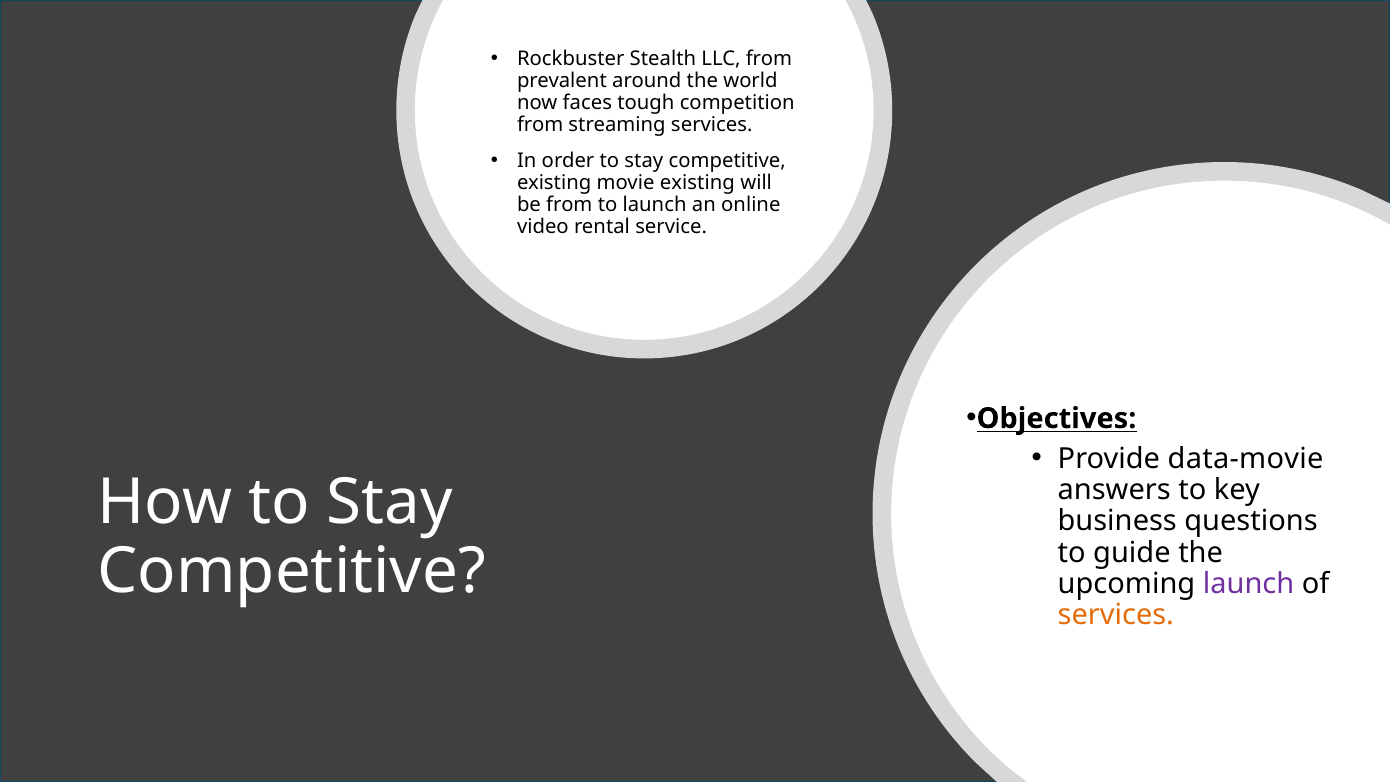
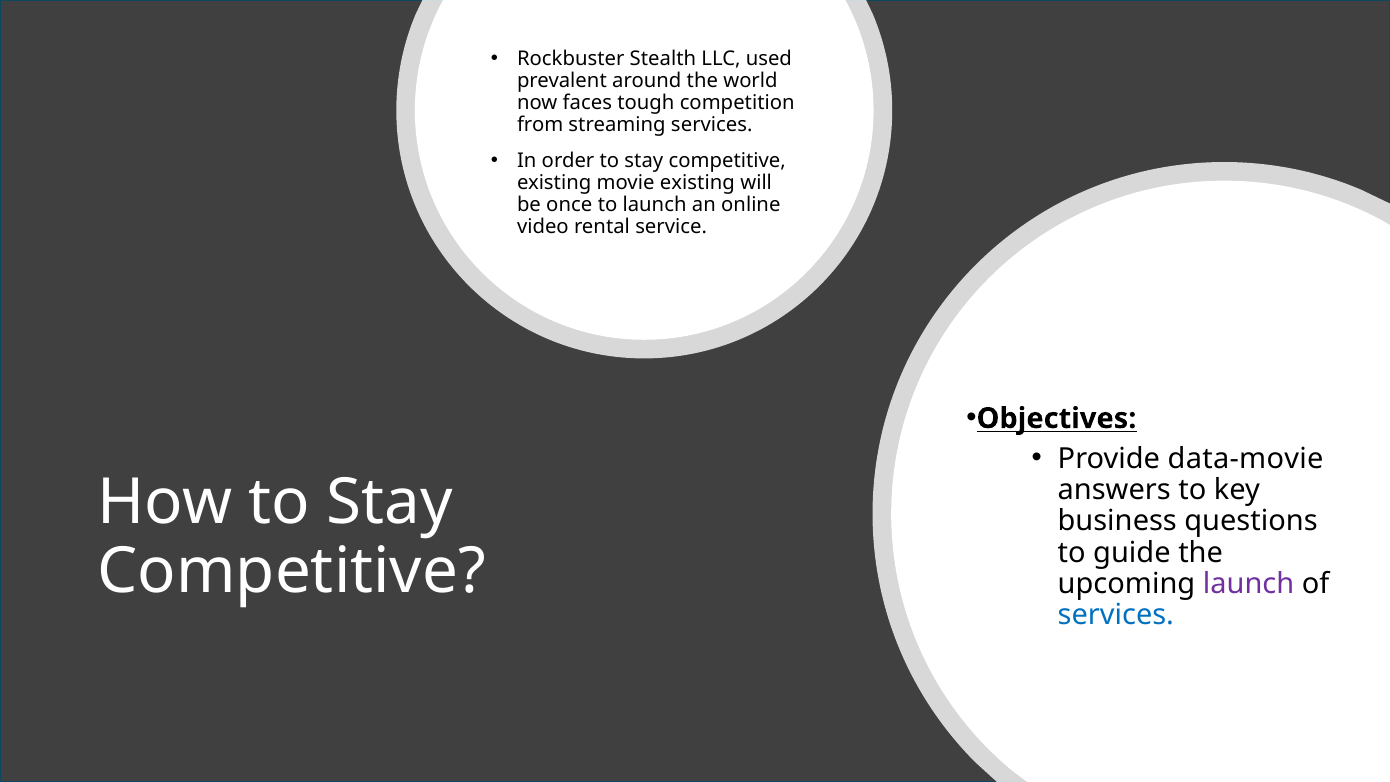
LLC from: from -> used (769, 59)
be from: from -> once (569, 205)
services colour: orange -> blue (1116, 615)
